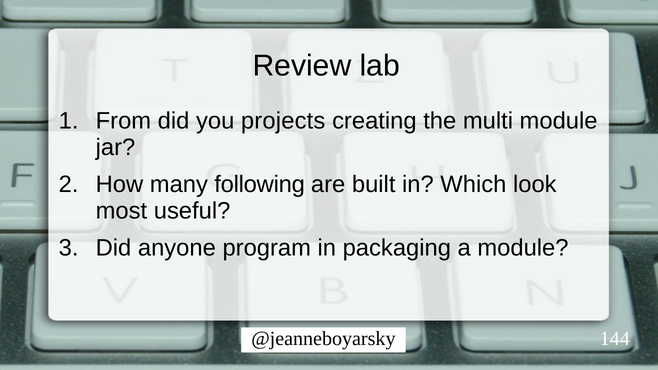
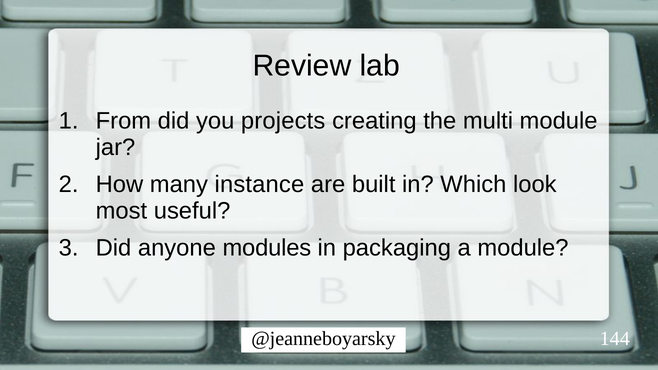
following: following -> instance (259, 184)
program: program -> modules (267, 248)
